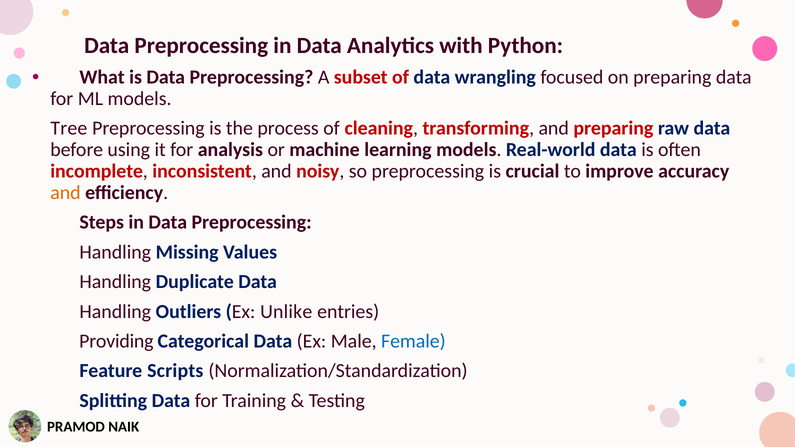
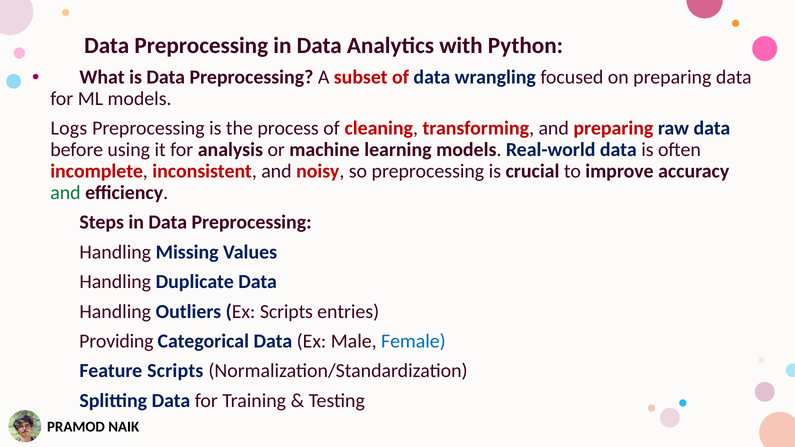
Tree: Tree -> Logs (69, 128)
and colour: orange -> green (65, 193)
Ex Unlike: Unlike -> Scripts (286, 312)
